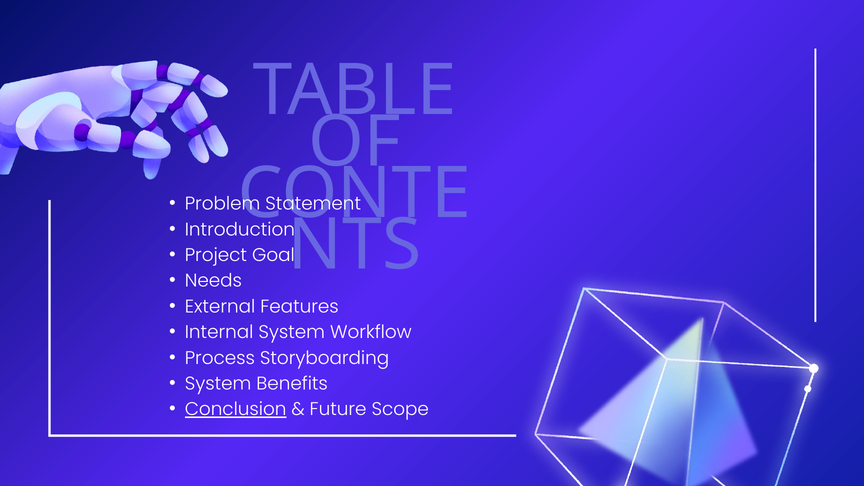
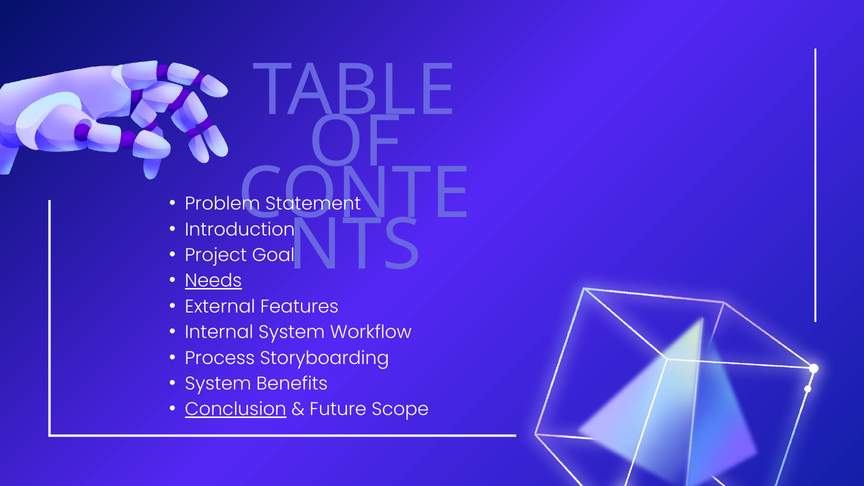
Needs underline: none -> present (213, 281)
